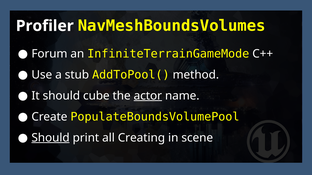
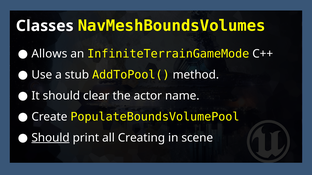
Profiler: Profiler -> Classes (45, 26)
Forum: Forum -> Allows (49, 54)
cube: cube -> clear (96, 96)
actor underline: present -> none (148, 96)
